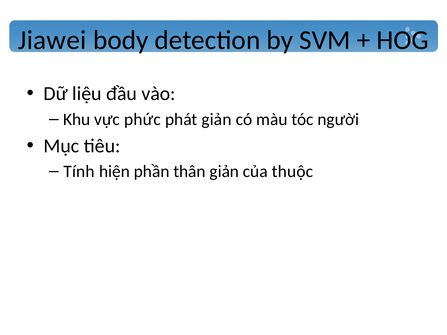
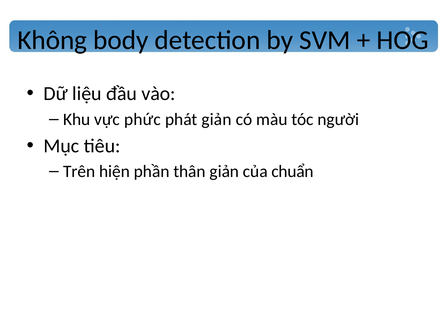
Jiawei: Jiawei -> Không (52, 40)
Tính: Tính -> Trên (79, 172)
thuộc: thuộc -> chuẩn (293, 172)
